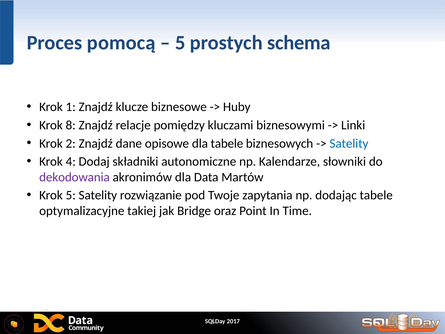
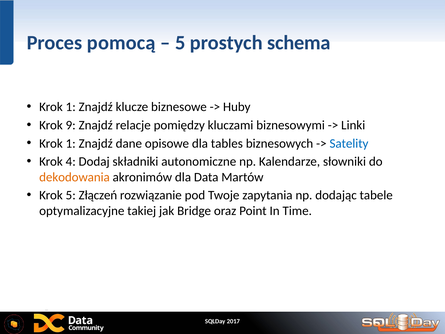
8: 8 -> 9 (71, 125)
2: 2 -> 1 (71, 143)
dla tabele: tabele -> tables (227, 143)
dekodowania colour: purple -> orange (74, 177)
5 Satelity: Satelity -> Złączeń (98, 195)
